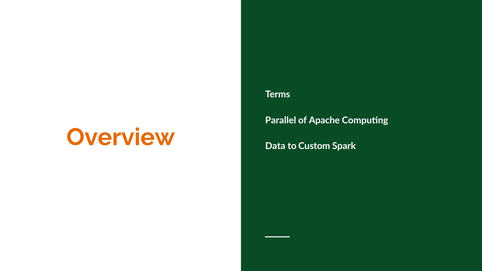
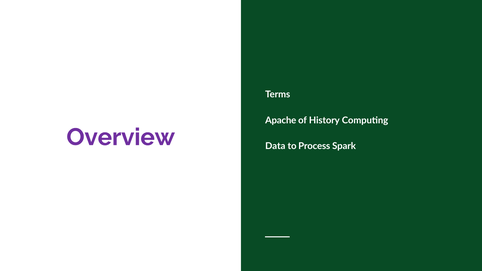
Parallel: Parallel -> Apache (281, 120)
Apache: Apache -> History (324, 120)
Overview colour: orange -> purple (121, 137)
Custom: Custom -> Process (314, 146)
